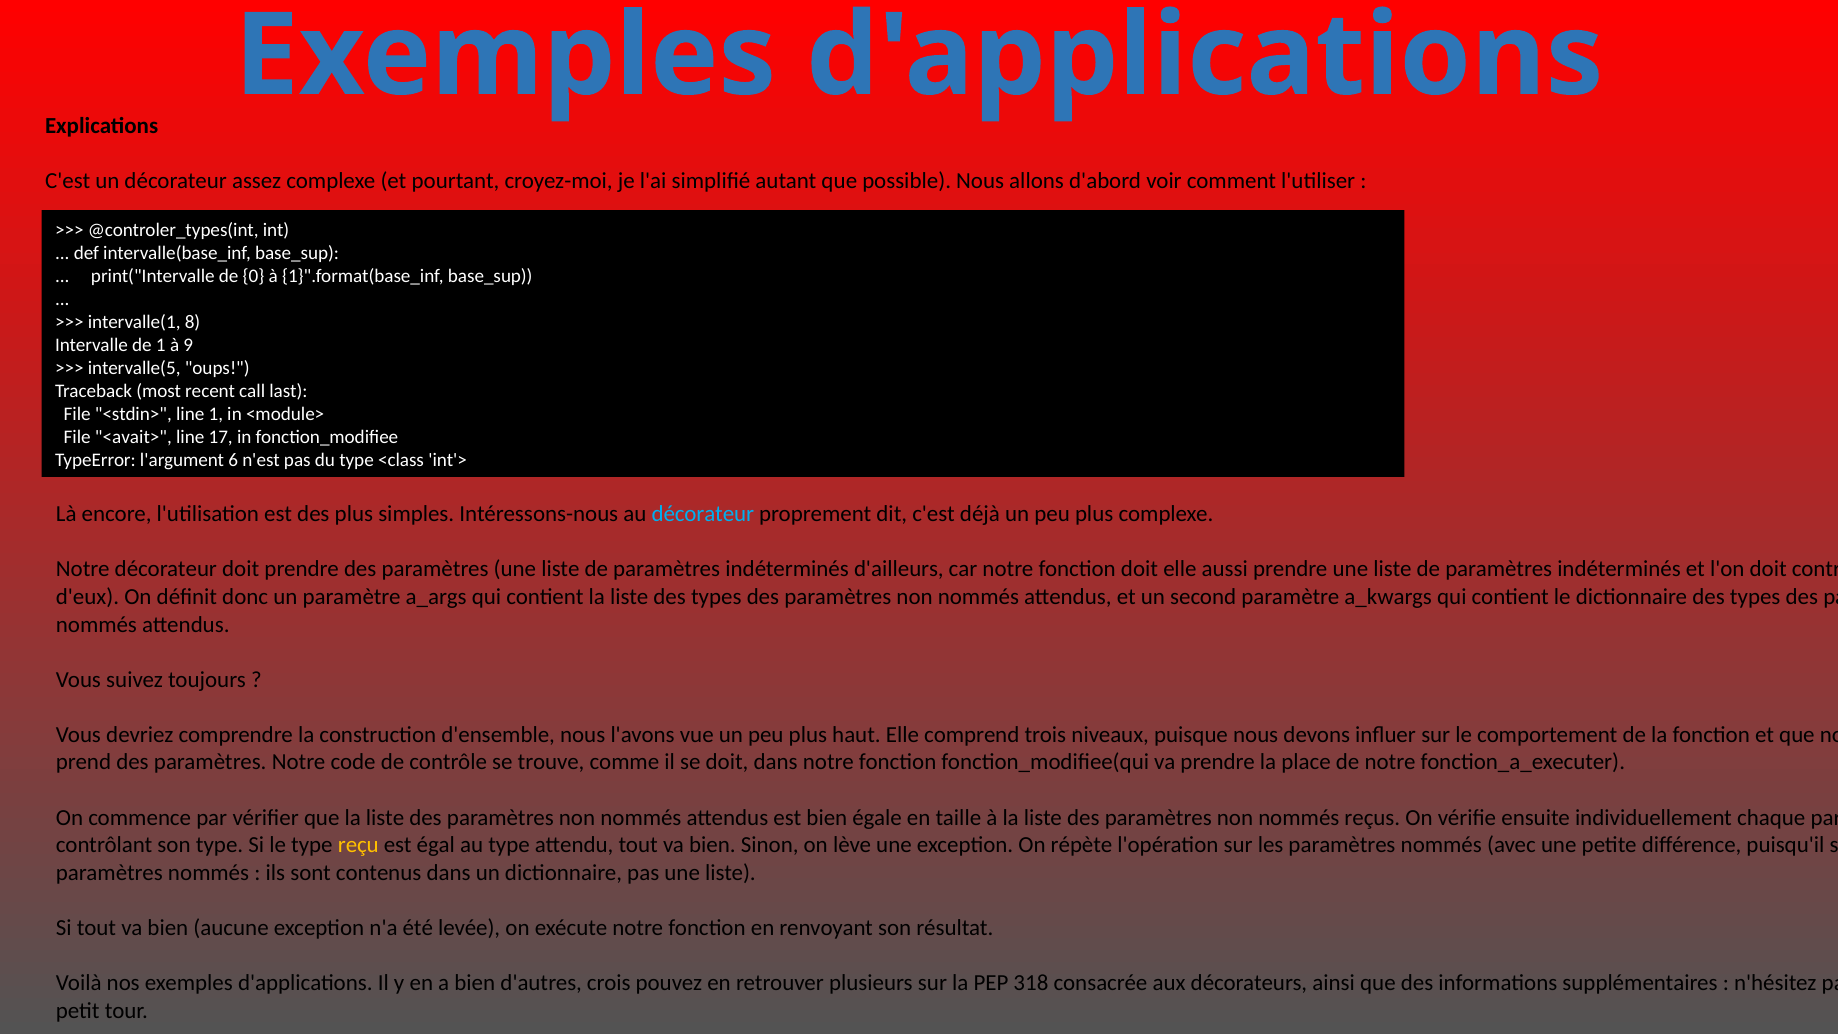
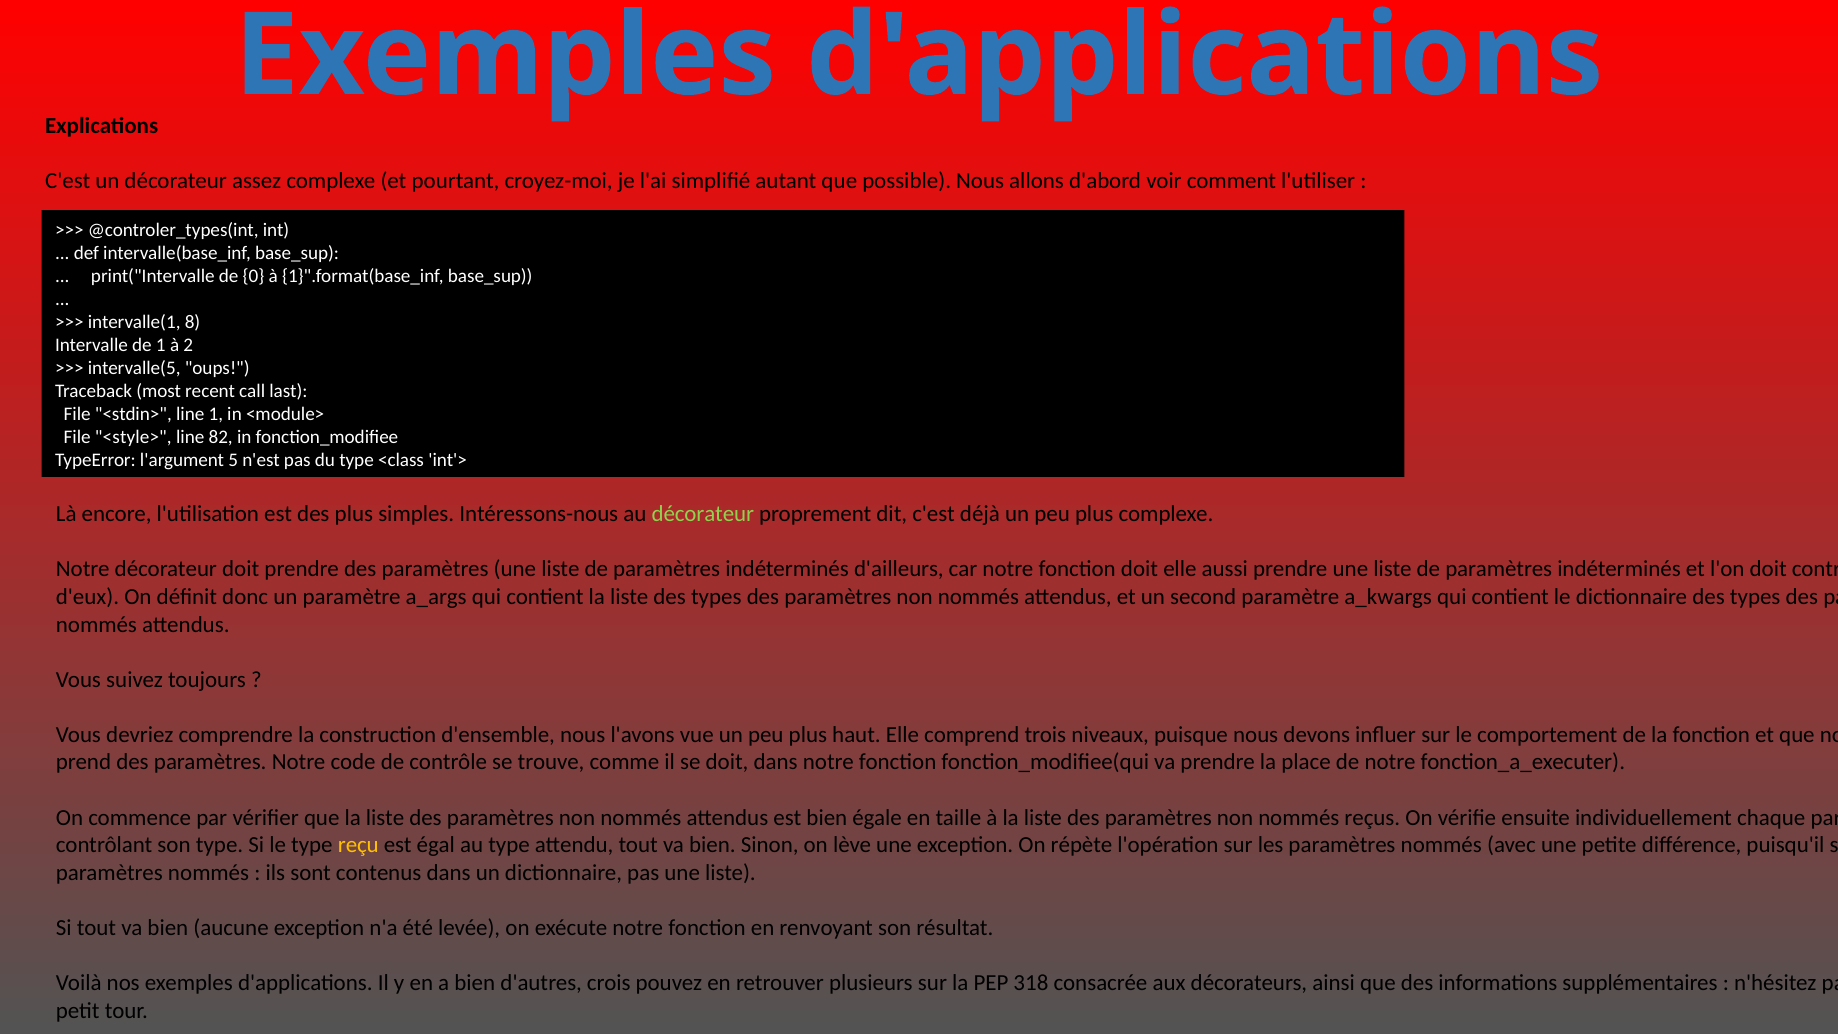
9: 9 -> 2 (188, 345)
<avait>: <avait> -> <style> (133, 437)
17: 17 -> 82 (221, 437)
6: 6 -> 5 (233, 460)
décorateur colour: light blue -> light green (703, 514)
